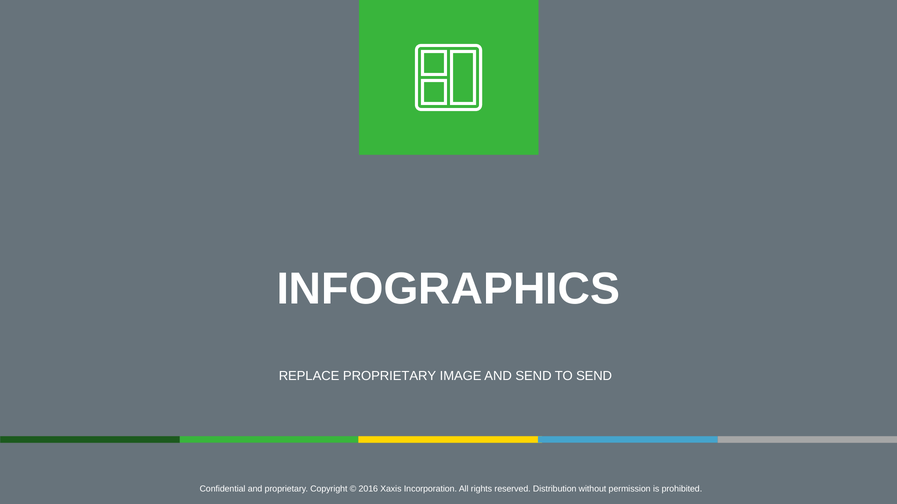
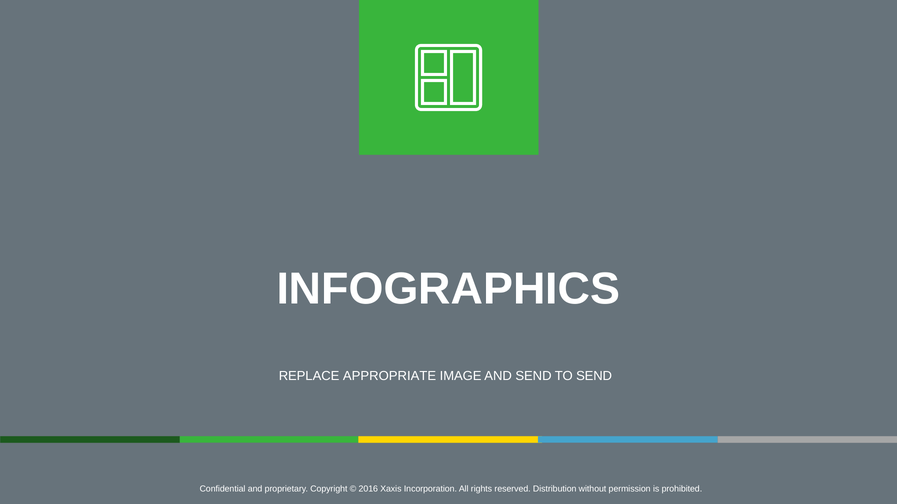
REPLACE PROPRIETARY: PROPRIETARY -> APPROPRIATE (390, 376)
